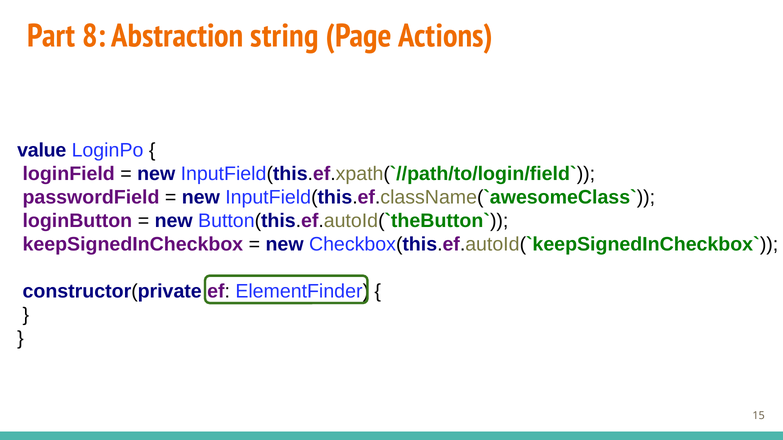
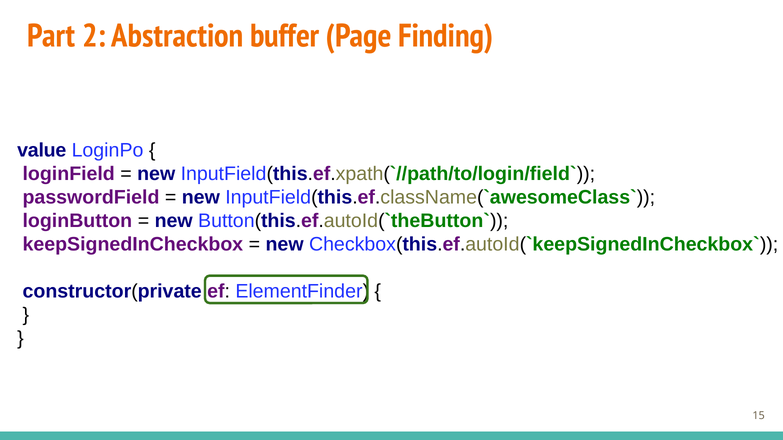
8: 8 -> 2 (94, 36)
string: string -> buffer (285, 36)
Actions: Actions -> Finding (446, 36)
